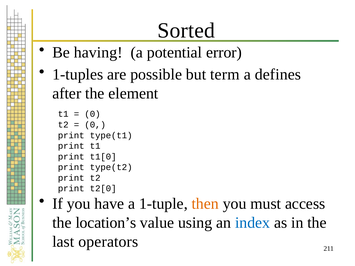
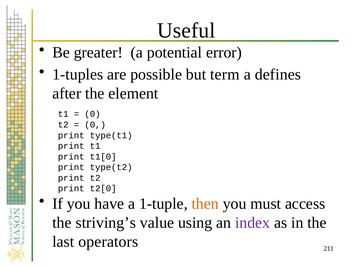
Sorted: Sorted -> Useful (186, 31)
having: having -> greater (98, 52)
location’s: location’s -> striving’s (106, 223)
index colour: blue -> purple (253, 223)
